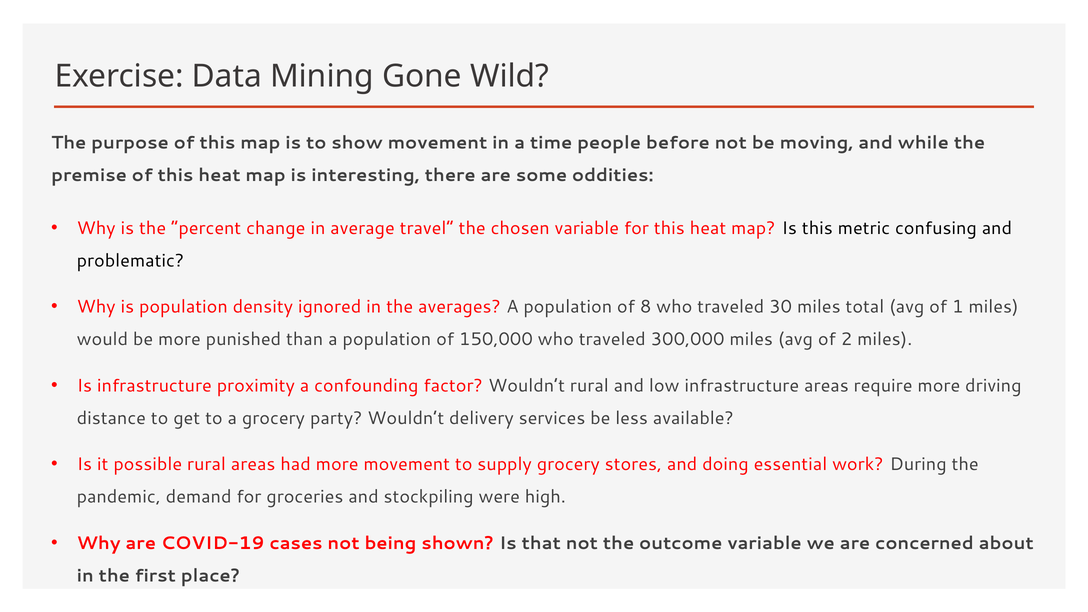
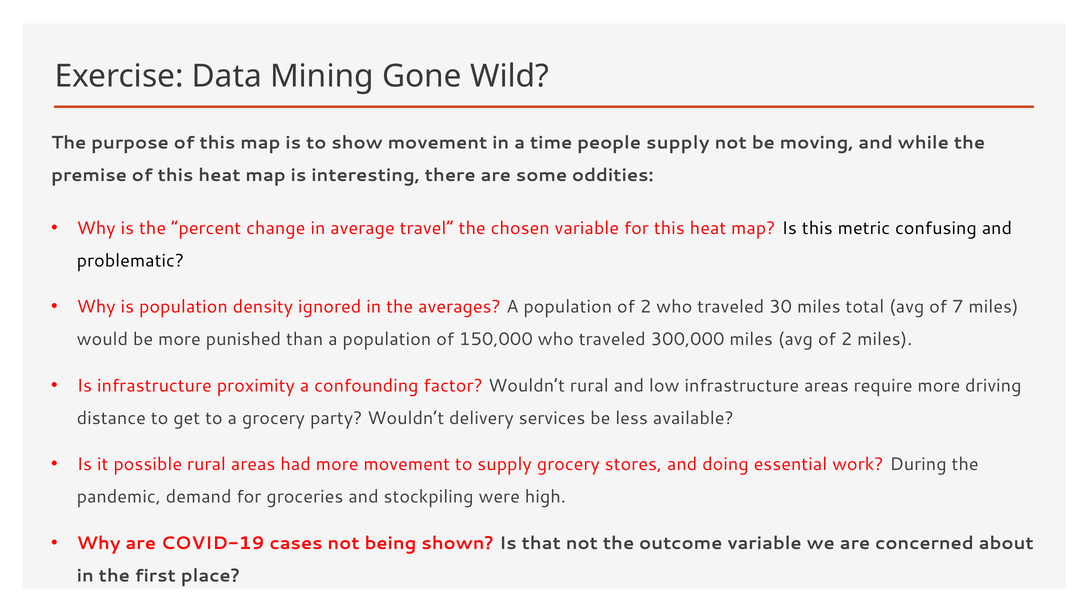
people before: before -> supply (678, 143)
population of 8: 8 -> 2 (646, 307)
1: 1 -> 7 (958, 307)
